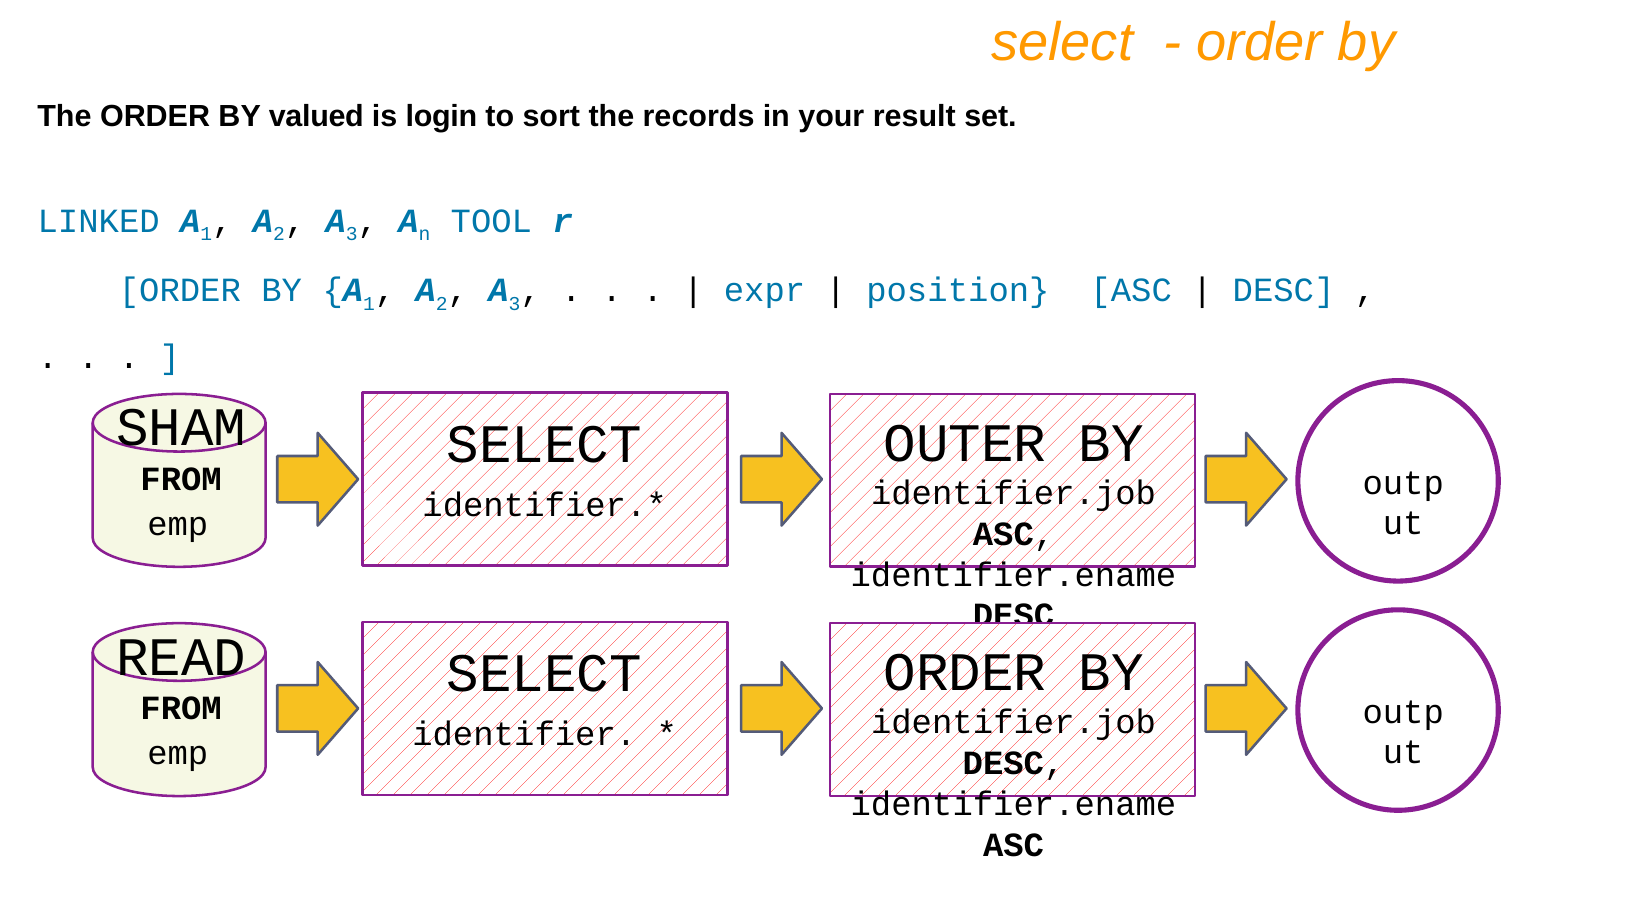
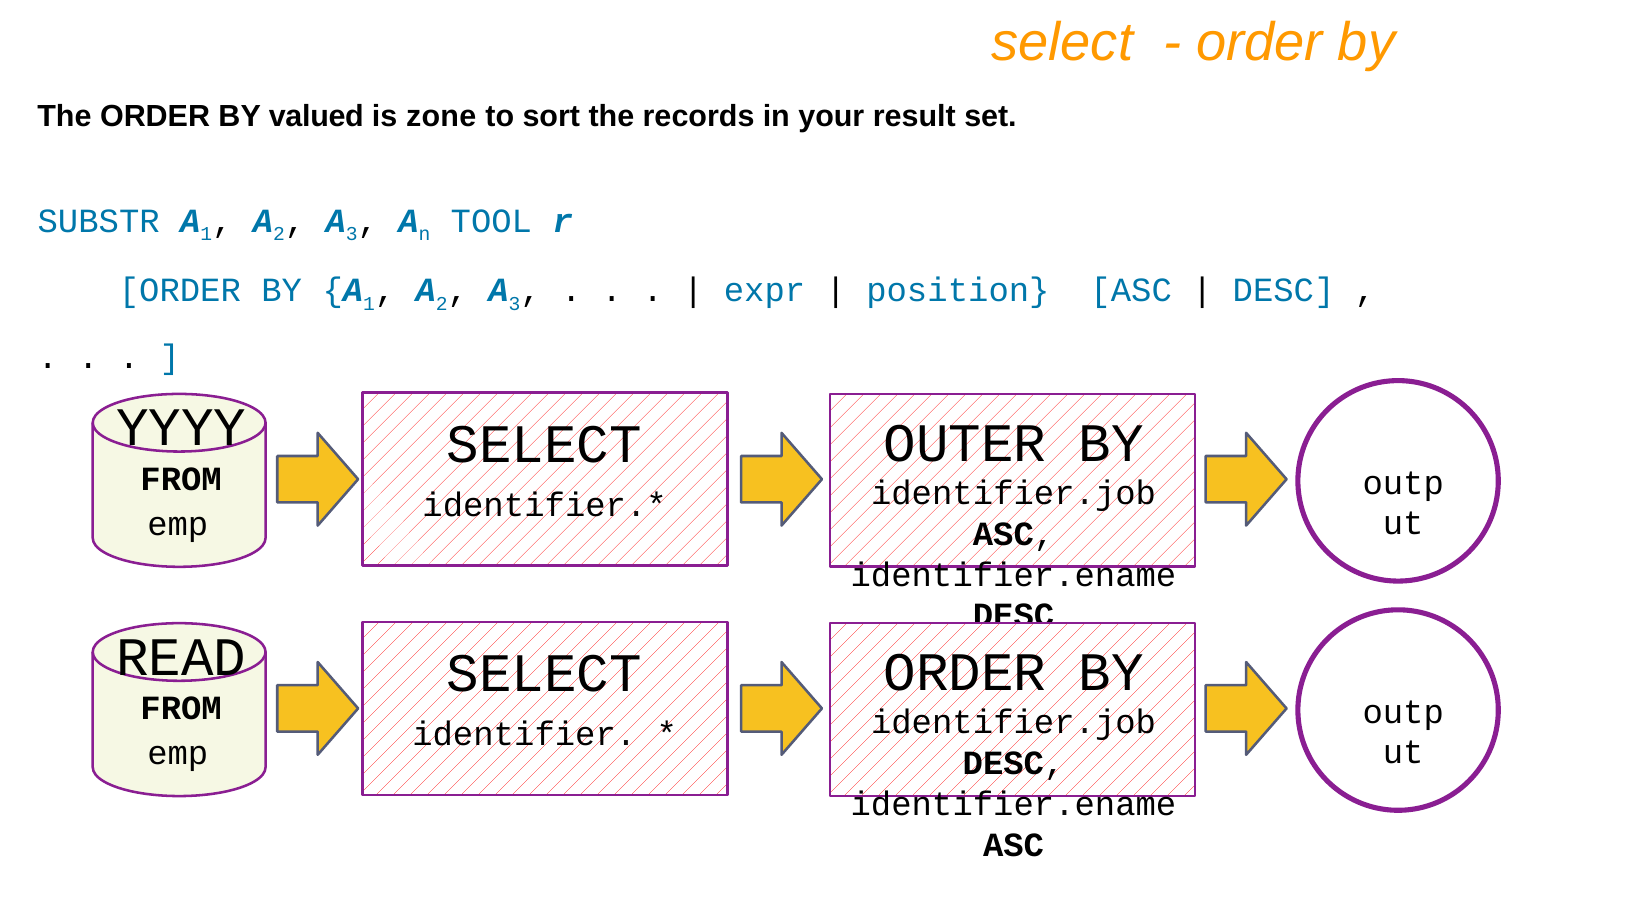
login: login -> zone (441, 116)
LINKED: LINKED -> SUBSTR (99, 221)
SHAM: SHAM -> YYYY (181, 428)
